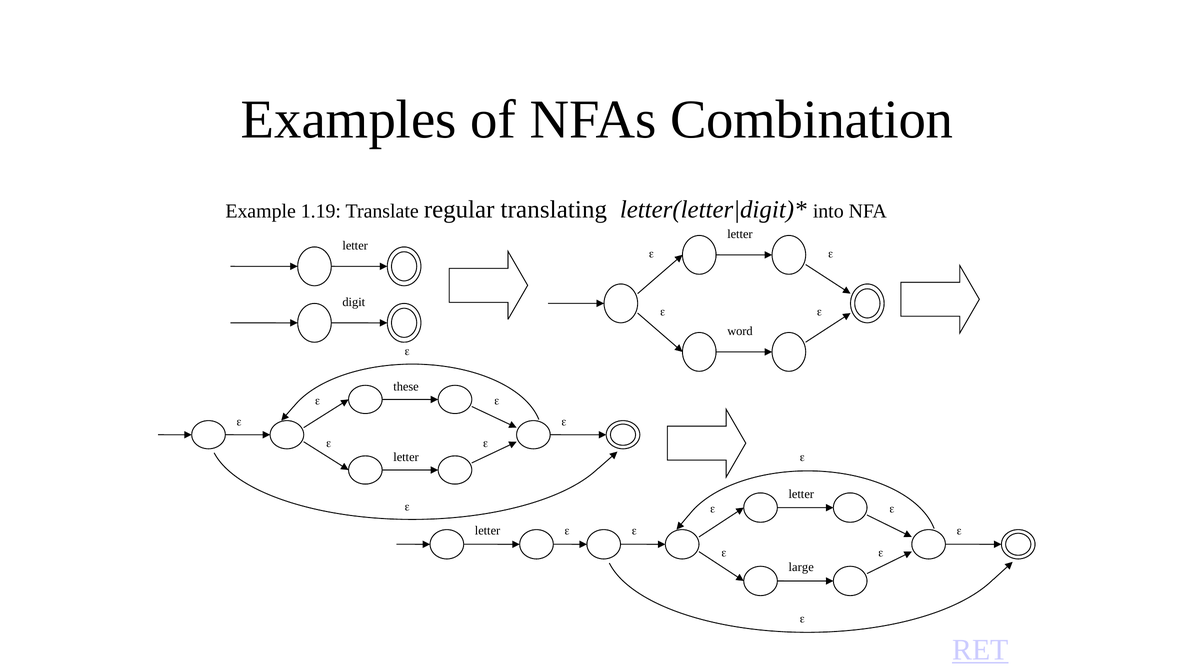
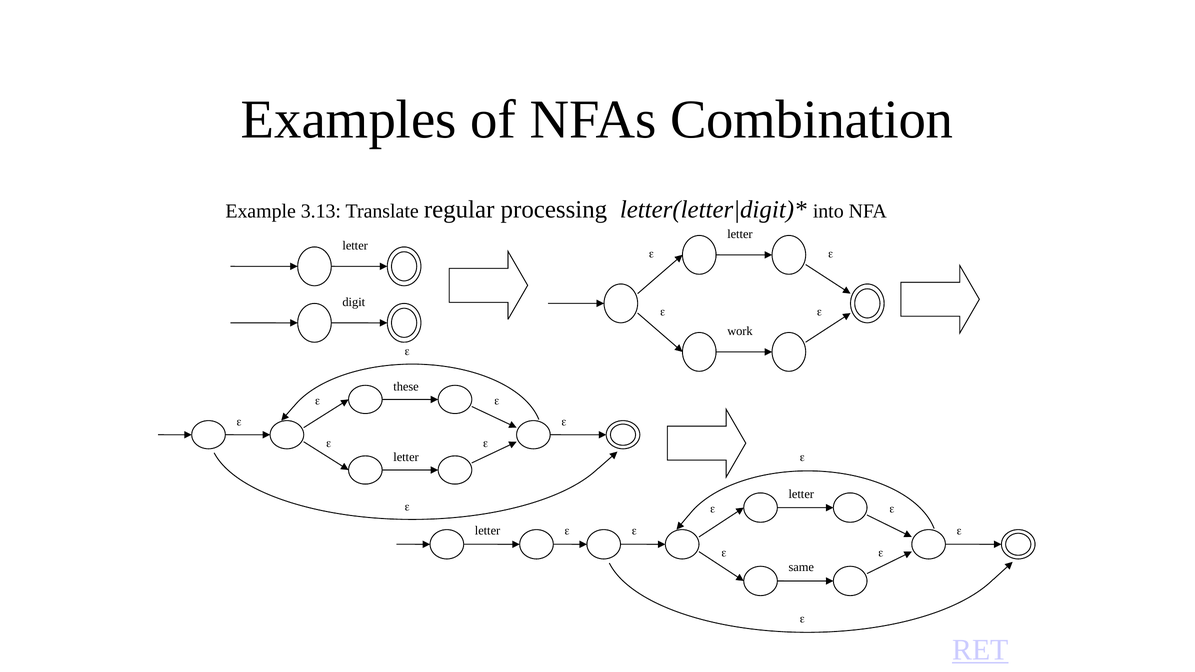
1.19: 1.19 -> 3.13 (321, 211)
translating: translating -> processing (554, 209)
word: word -> work (740, 331)
large: large -> same (801, 567)
